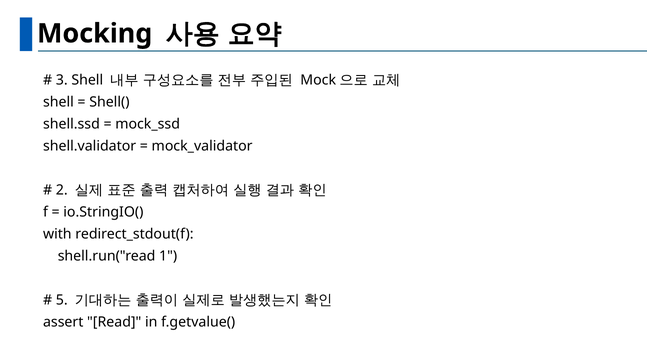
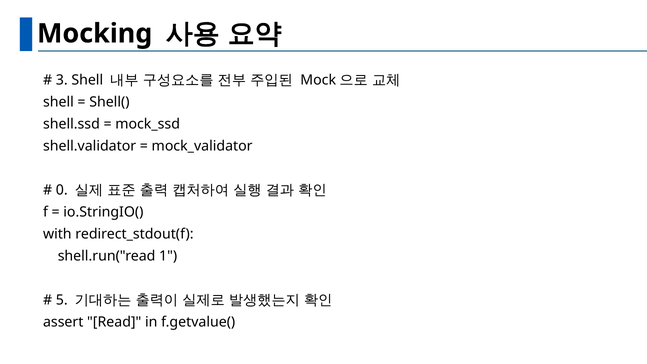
2: 2 -> 0 (62, 190)
